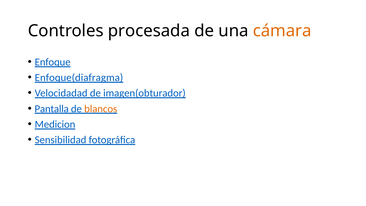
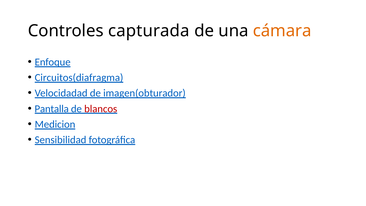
procesada: procesada -> capturada (149, 31)
Enfoque(diafragma: Enfoque(diafragma -> Circuitos(diafragma (79, 78)
blancos colour: orange -> red (101, 109)
